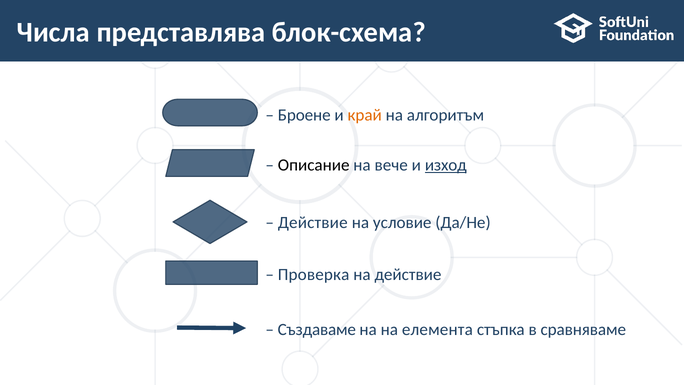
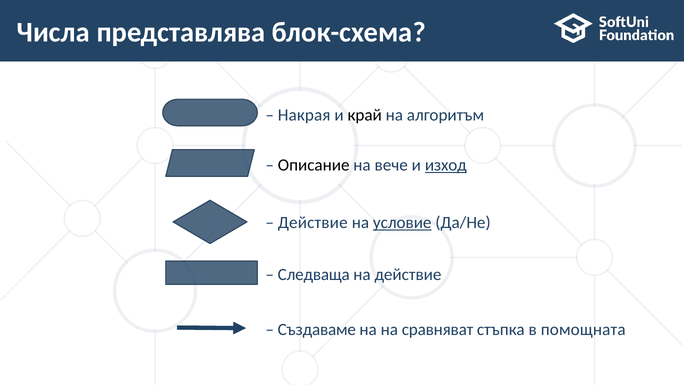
Броене: Броене -> Накрая (304, 115)
край colour: orange -> black (365, 115)
условие underline: none -> present (402, 223)
Проверка: Проверка -> Следваща (314, 275)
елемента: елемента -> сравняват (438, 329)
сравняваме: сравняваме -> помощната (583, 329)
